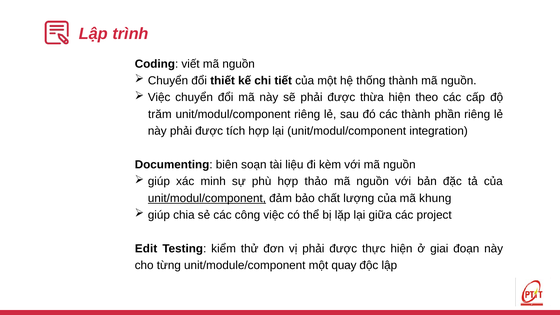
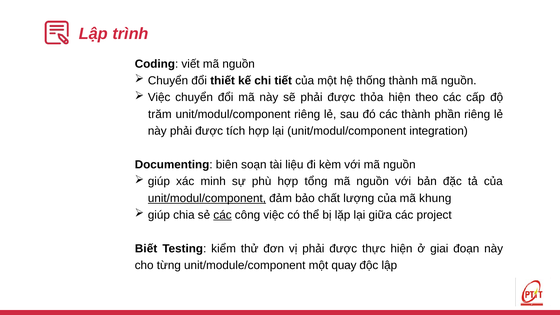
thừa: thừa -> thỏa (372, 97)
thảo: thảo -> tổng (316, 181)
các underline: none -> present (223, 215)
Edit: Edit -> Biết (146, 249)
